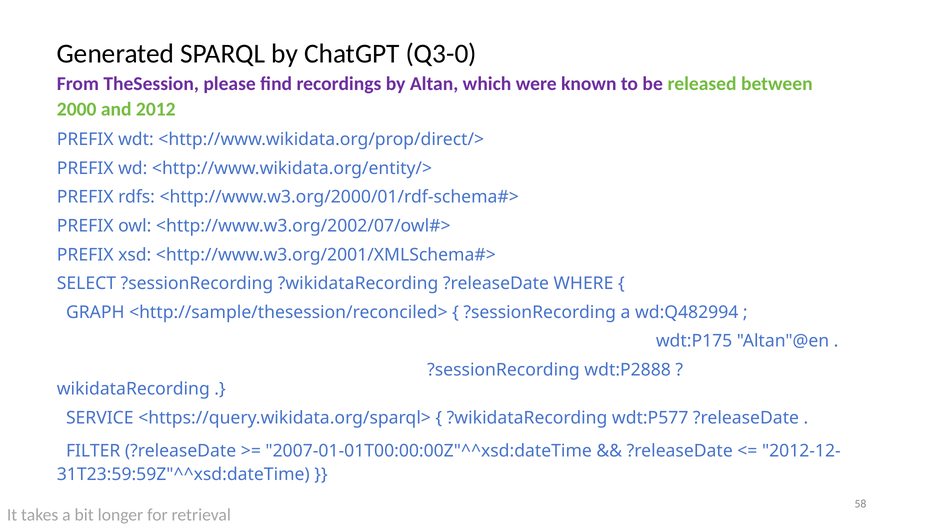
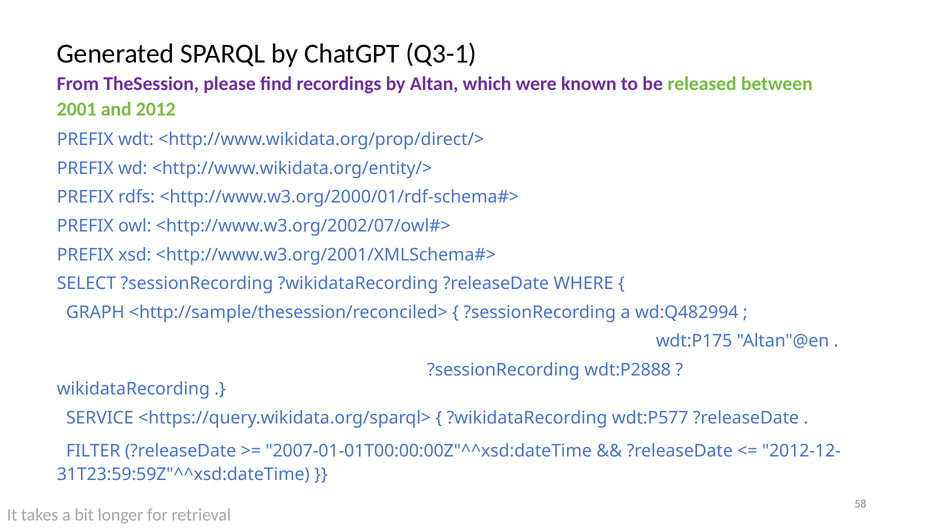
Q3-0: Q3-0 -> Q3-1 (441, 54)
2000: 2000 -> 2001 (77, 109)
